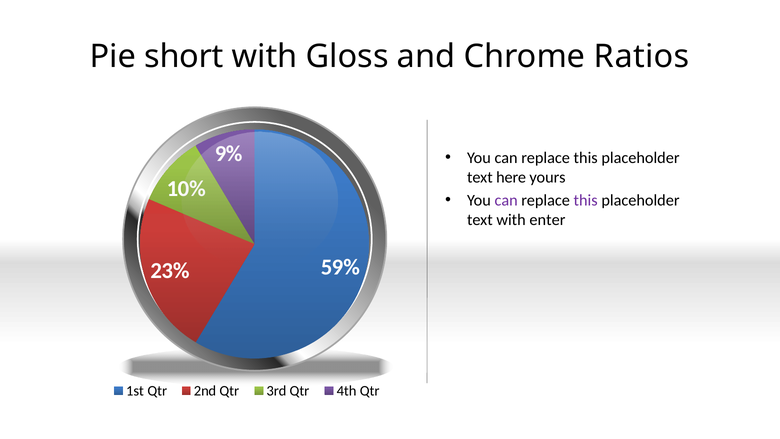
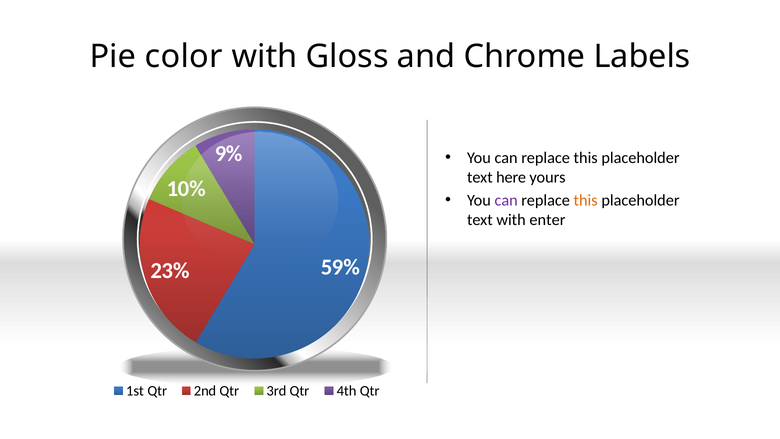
short: short -> color (184, 56)
Ratios: Ratios -> Labels (642, 56)
this colour: purple -> orange (586, 200)
